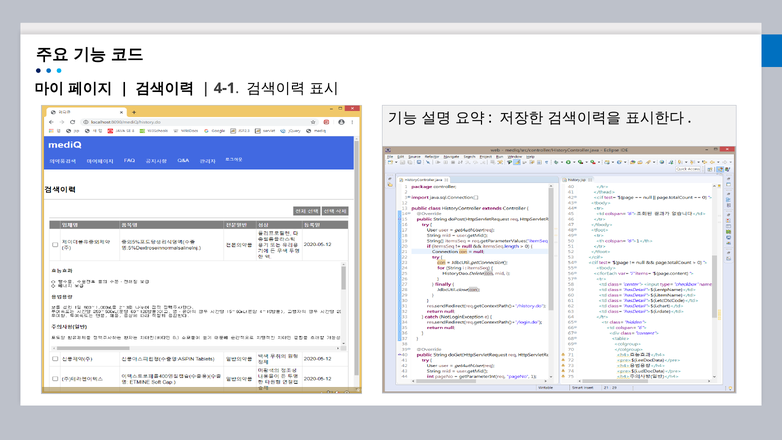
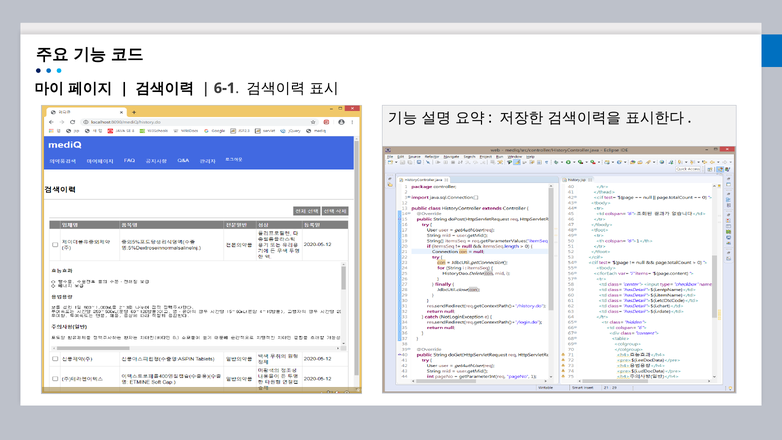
4-1: 4-1 -> 6-1 (224, 88)
